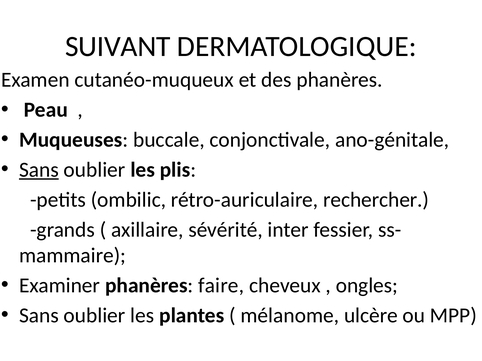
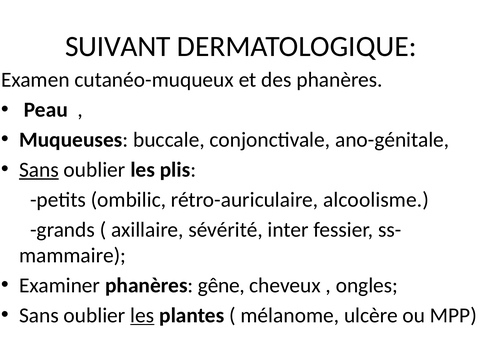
rechercher: rechercher -> alcoolisme (376, 200)
faire: faire -> gêne (221, 286)
les underline: none -> present (142, 316)
